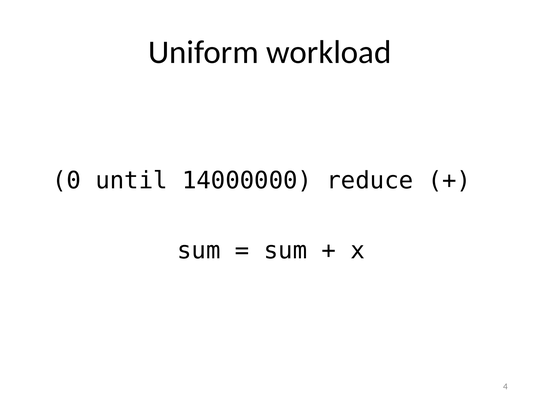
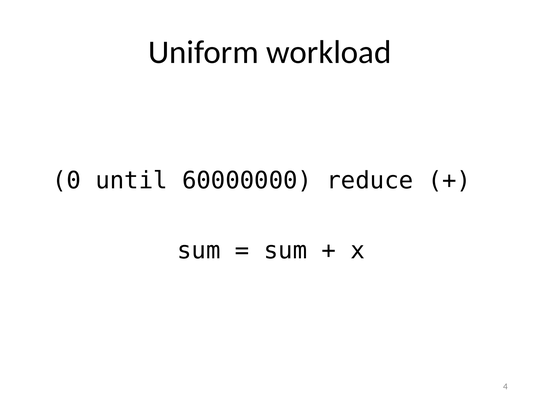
14000000: 14000000 -> 60000000 (247, 181)
